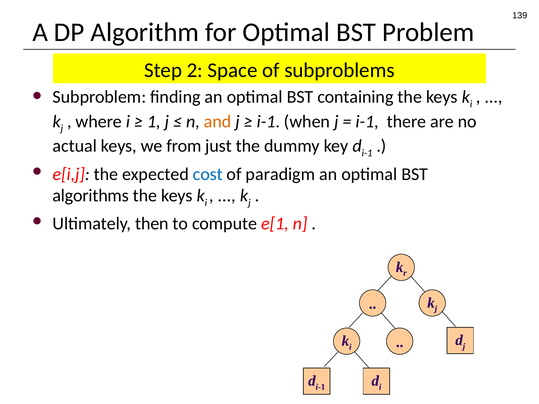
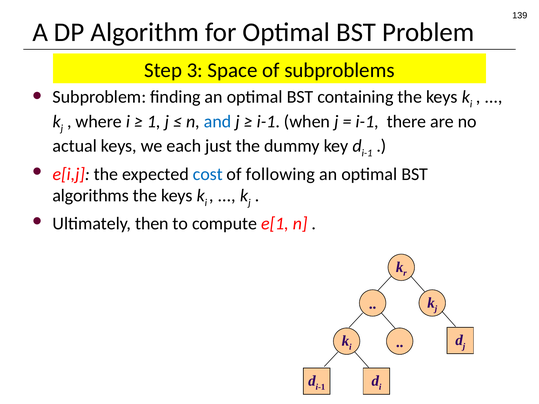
2: 2 -> 3 (195, 70)
and colour: orange -> blue (218, 122)
from: from -> each (184, 146)
paradigm: paradigm -> following (280, 174)
